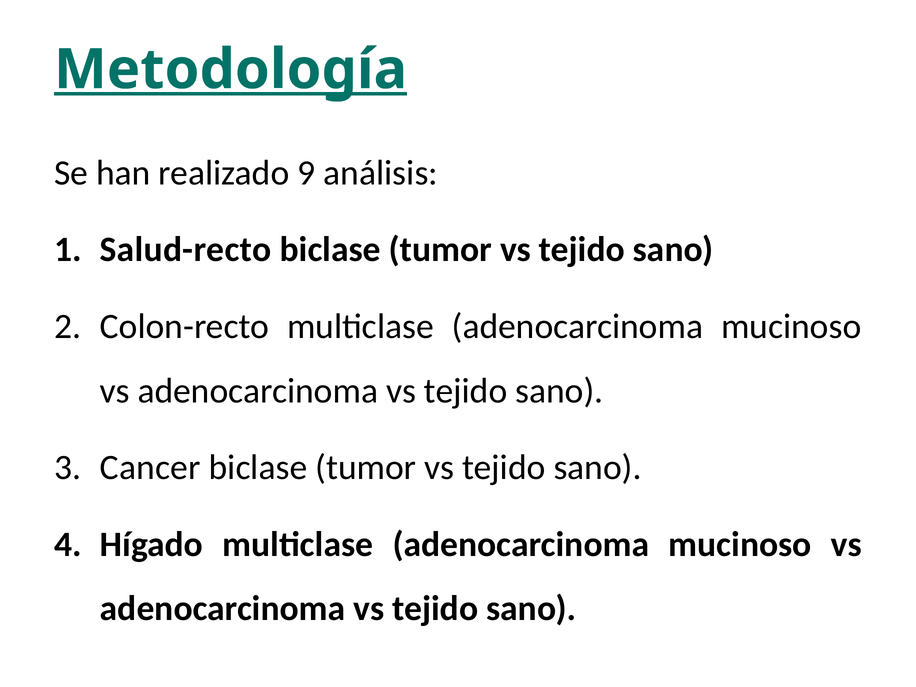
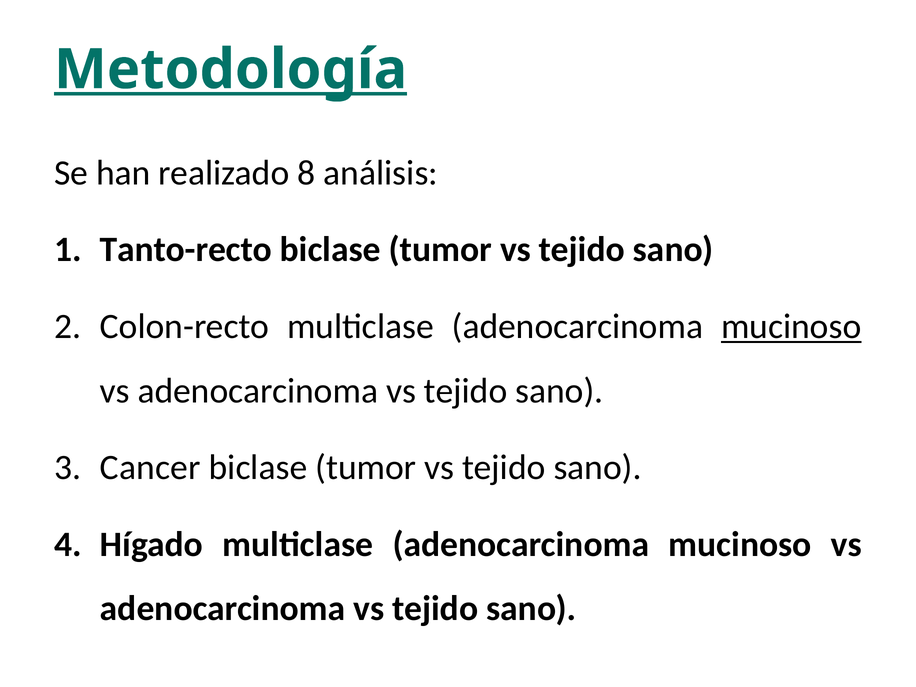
9: 9 -> 8 (306, 173)
Salud-recto: Salud-recto -> Tanto-recto (186, 250)
mucinoso underline: none -> present (791, 327)
